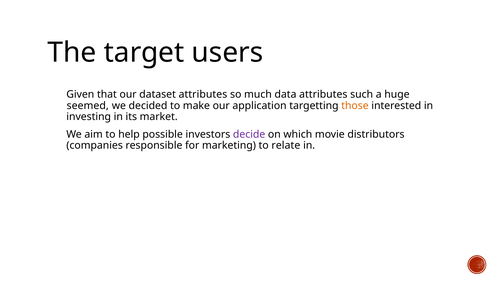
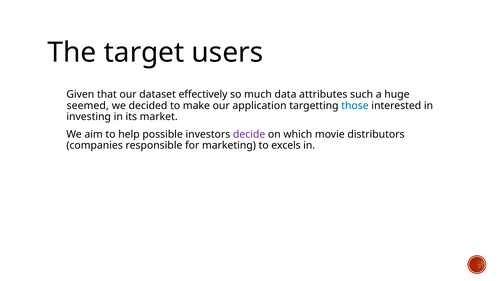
dataset attributes: attributes -> effectively (203, 94)
those colour: orange -> blue (355, 106)
relate: relate -> excels (286, 146)
